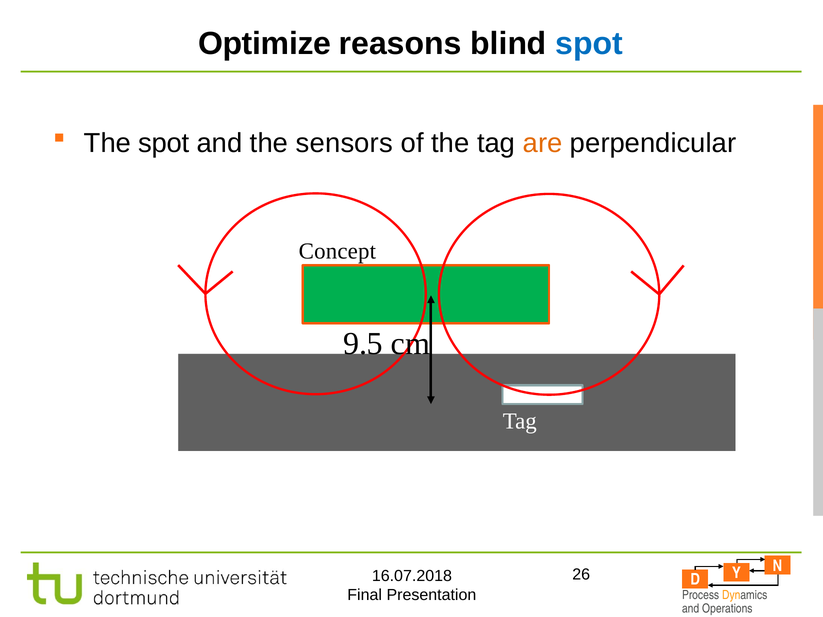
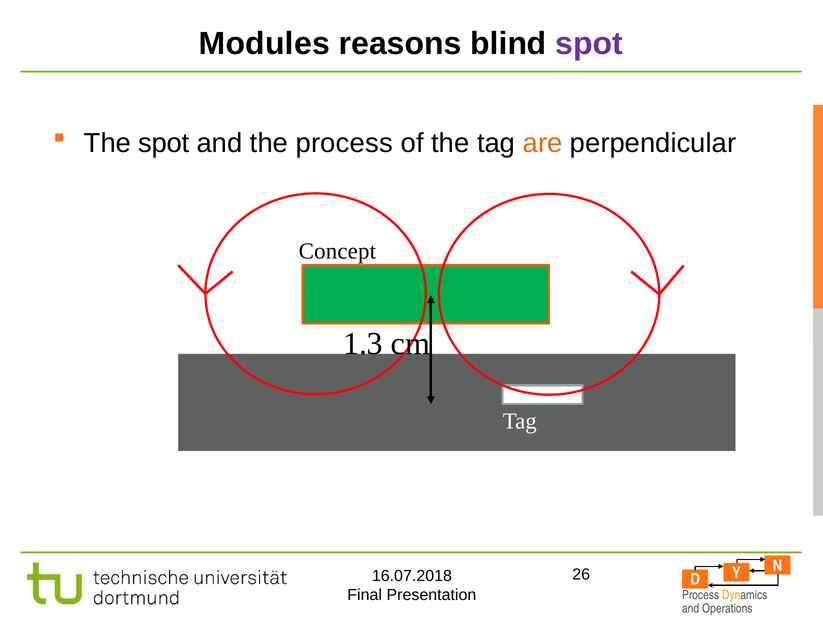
Optimize: Optimize -> Modules (264, 44)
spot colour: blue -> purple (589, 44)
the sensors: sensors -> process (344, 143)
9.5: 9.5 -> 1.3 (363, 344)
